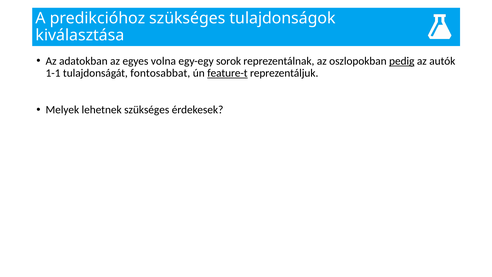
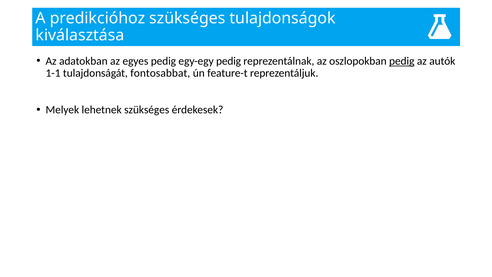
egyes volna: volna -> pedig (163, 61)
egy-egy sorok: sorok -> pedig (229, 61)
feature-t underline: present -> none (227, 73)
